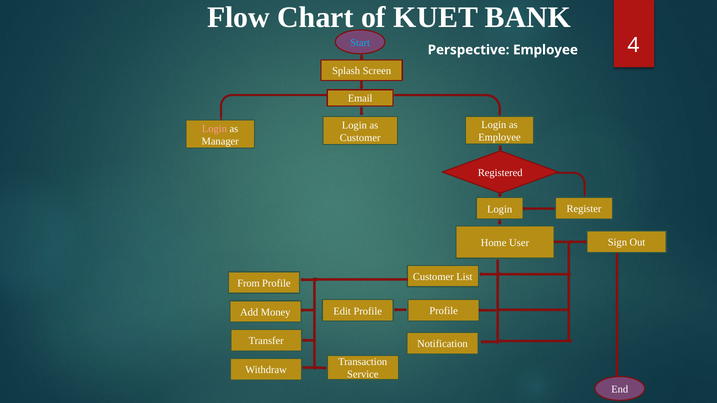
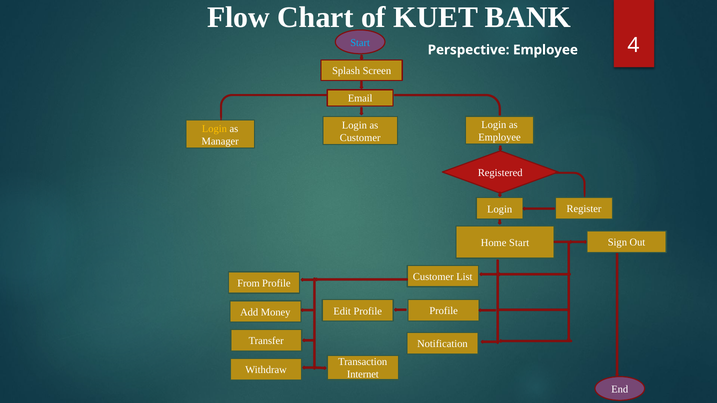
Login colour: pink -> yellow (214, 129)
Home User: User -> Start (519, 243)
Service: Service -> Internet (363, 375)
